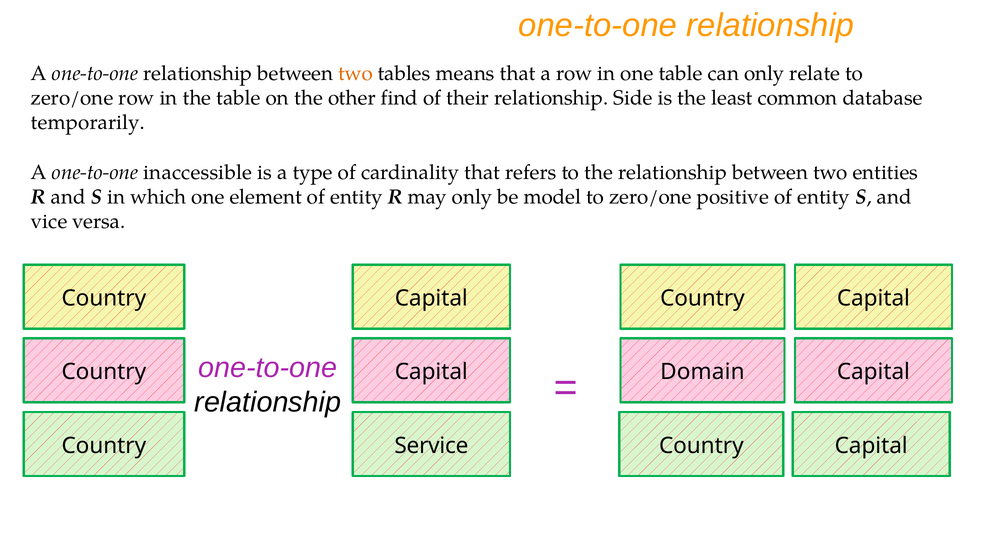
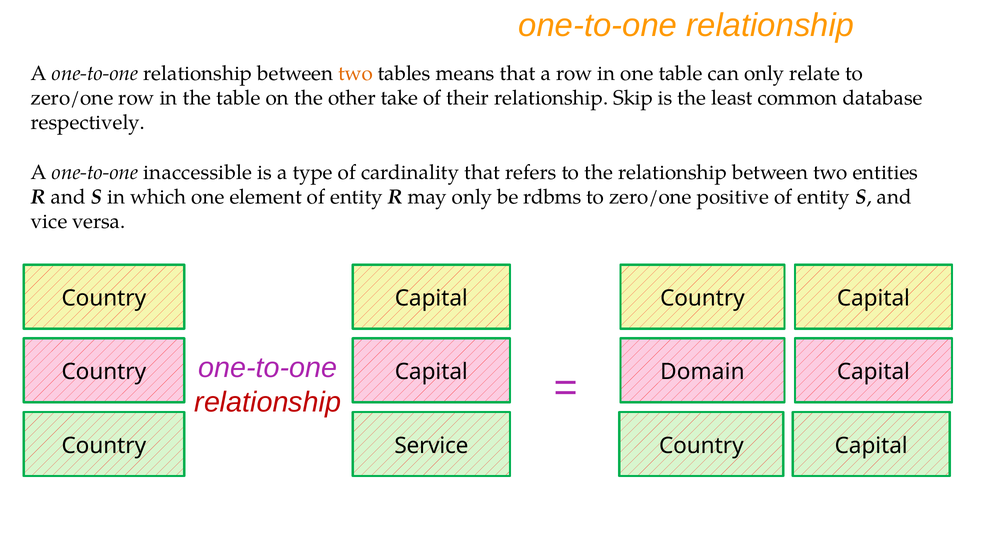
find: find -> take (400, 98)
Side: Side -> Skip (633, 98)
temporarily: temporarily -> respectively (88, 123)
model: model -> rdbms (552, 197)
relationship colour: black -> red (268, 402)
